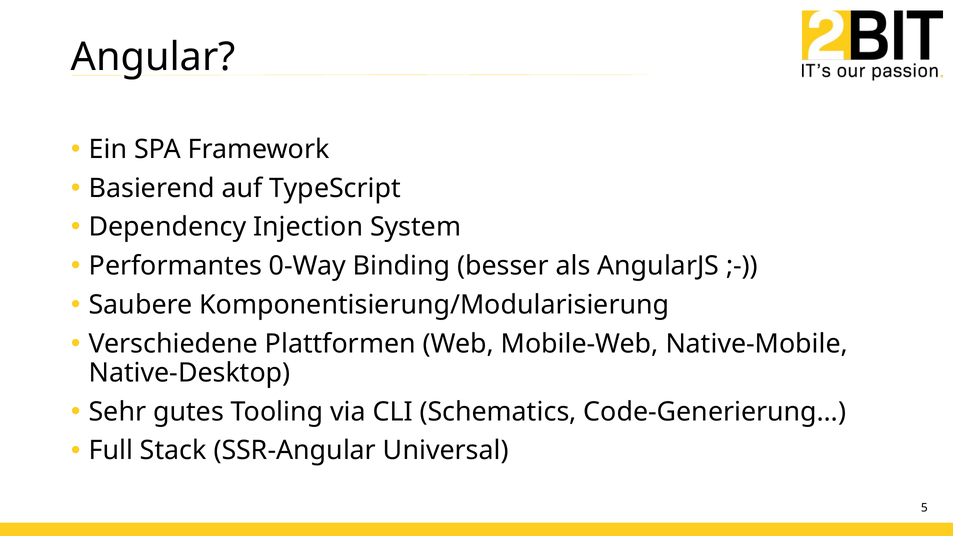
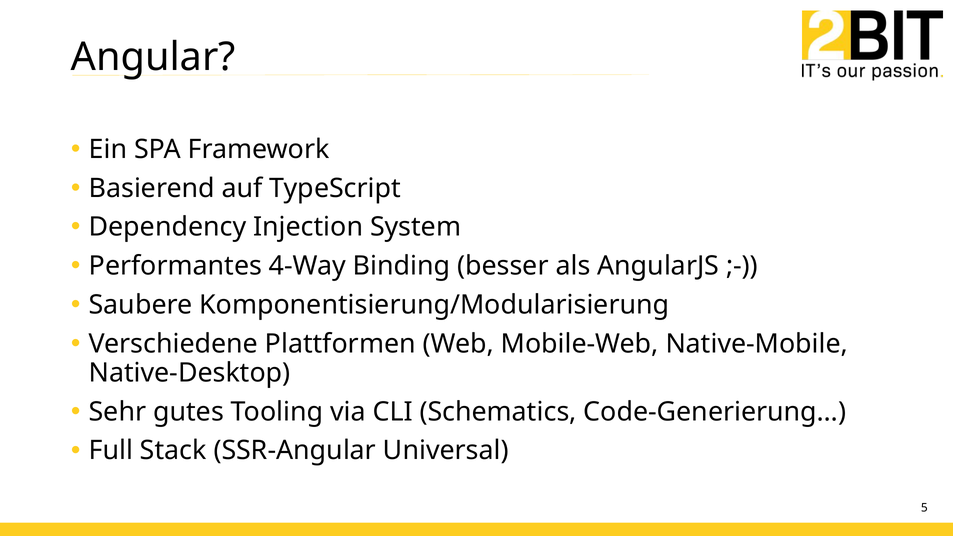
0-Way: 0-Way -> 4-Way (307, 266)
